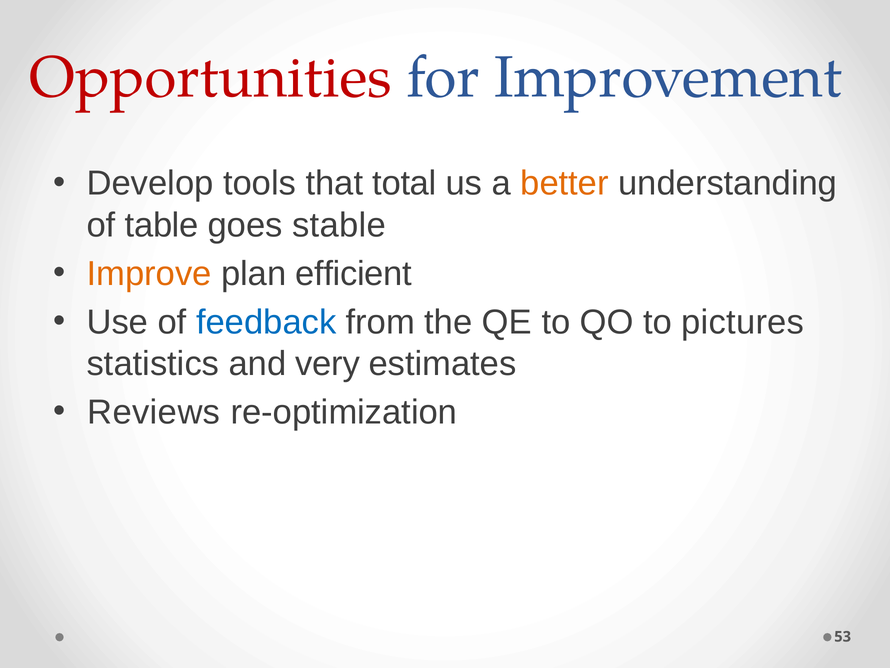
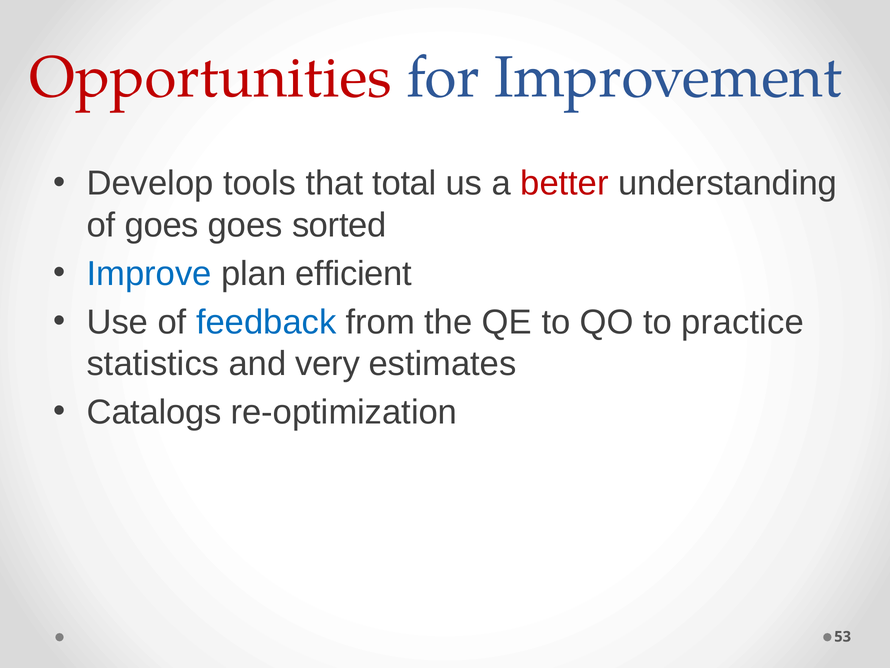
better colour: orange -> red (565, 183)
of table: table -> goes (162, 225)
stable: stable -> sorted (339, 225)
Improve colour: orange -> blue (149, 273)
pictures: pictures -> practice (743, 322)
Reviews: Reviews -> Catalogs (154, 412)
